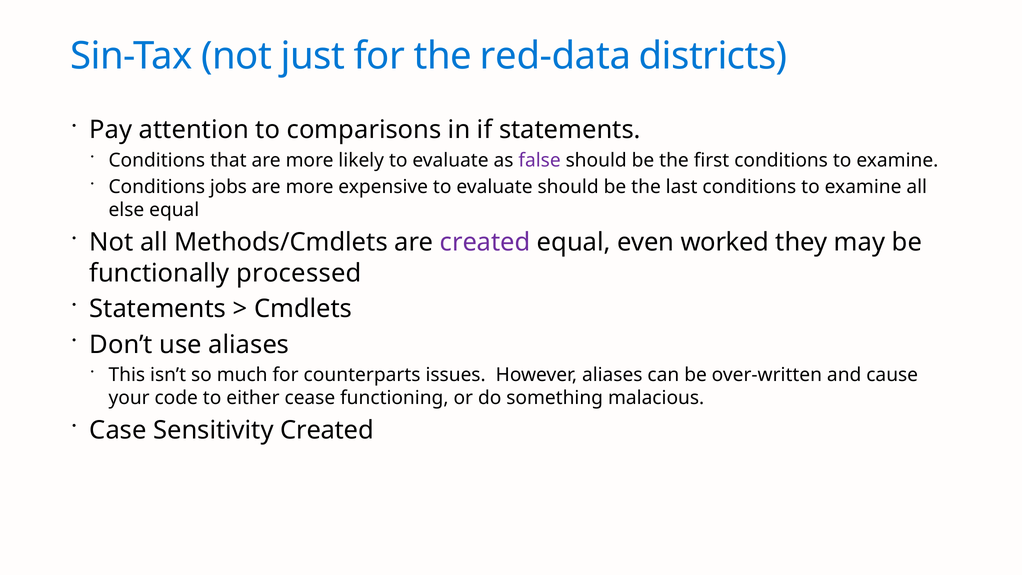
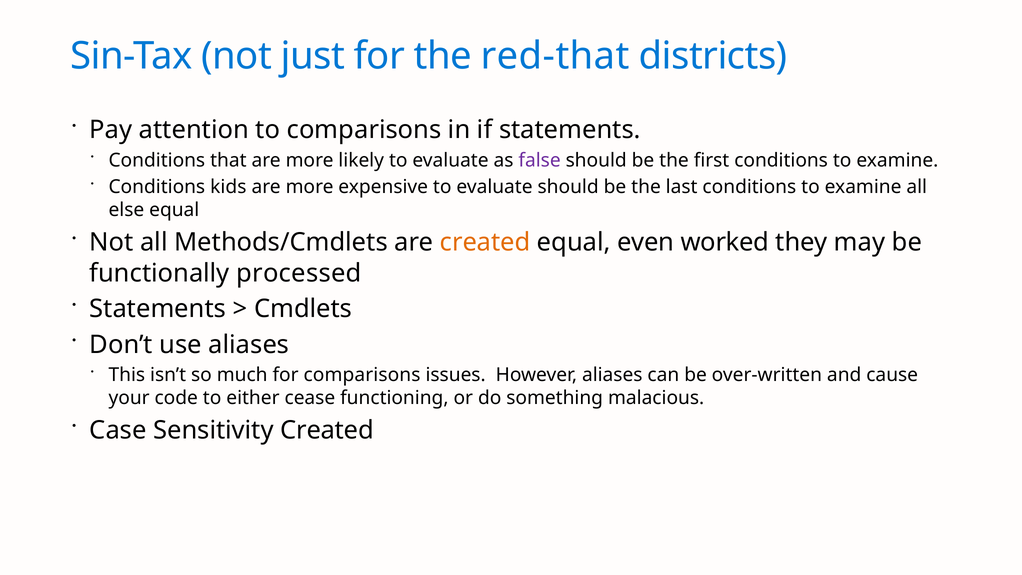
red-data: red-data -> red-that (555, 56)
jobs: jobs -> kids (228, 187)
created colour: purple -> orange (485, 242)
for counterparts: counterparts -> comparisons (362, 375)
